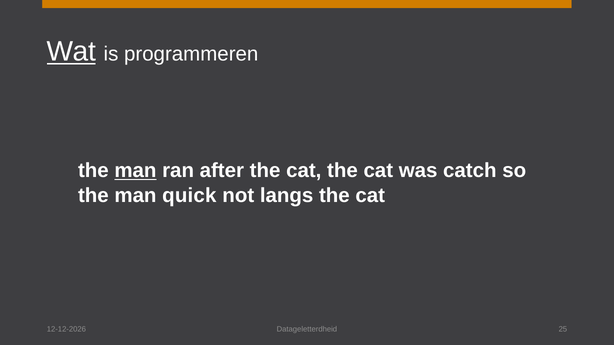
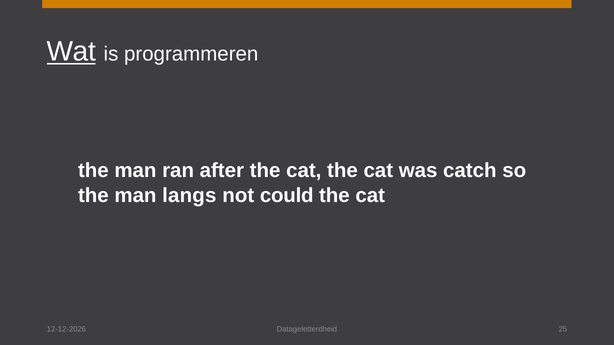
man underline: present -> none (135, 171)
quick: quick -> langs (189, 196)
langs: langs -> could (287, 196)
